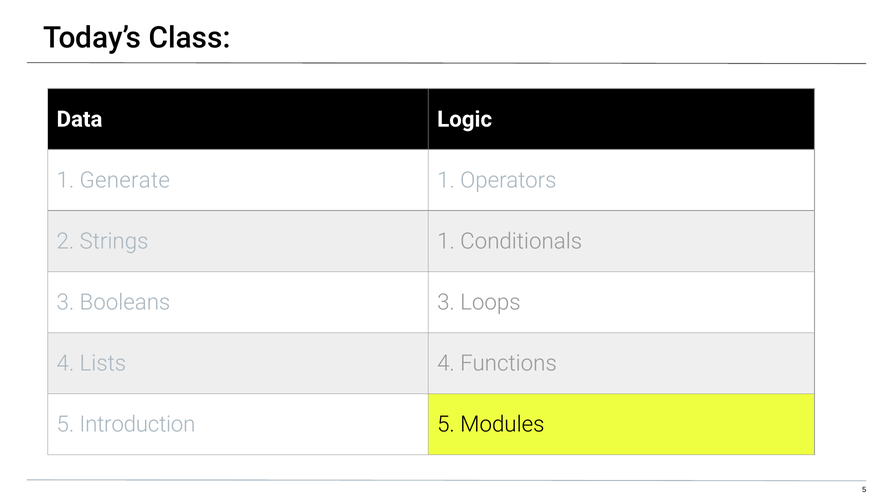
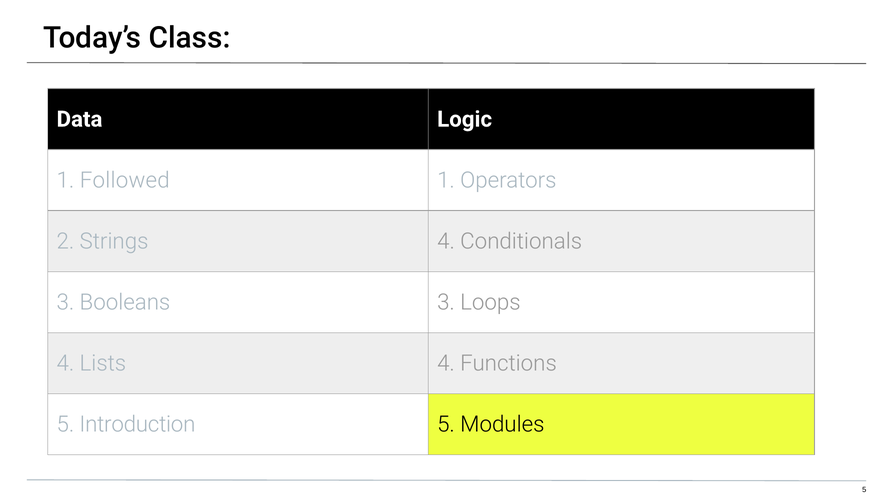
Generate: Generate -> Followed (125, 180)
Strings 1: 1 -> 4 (446, 241)
